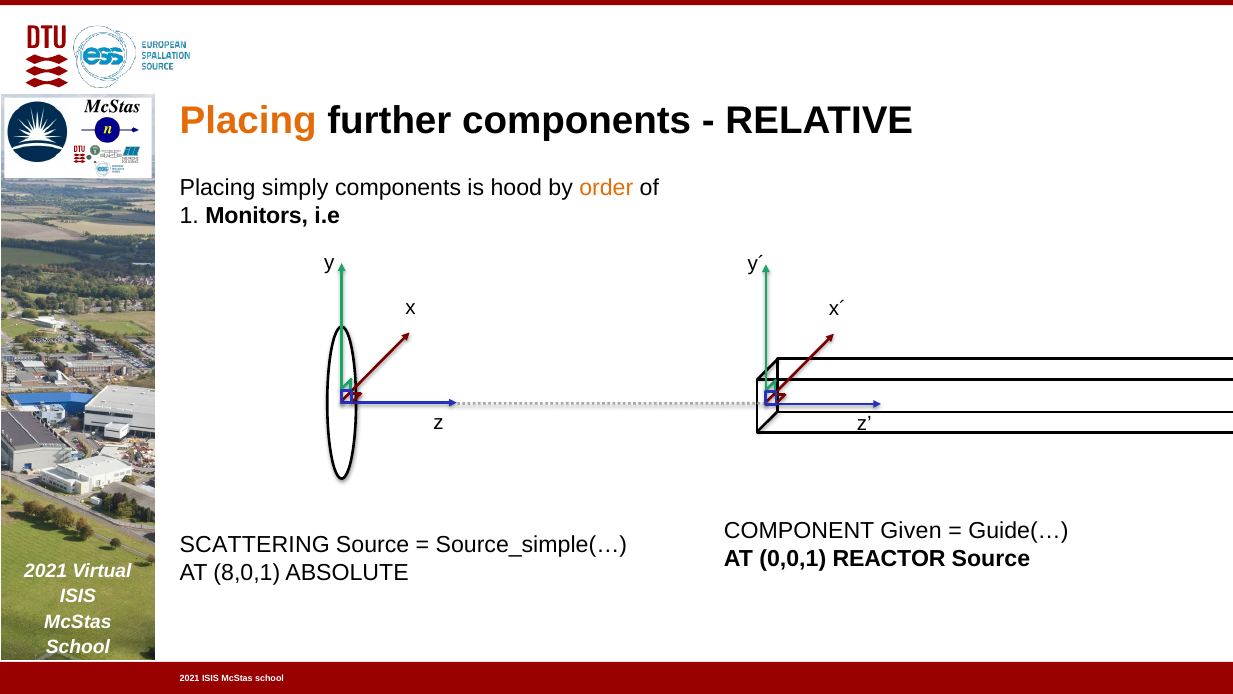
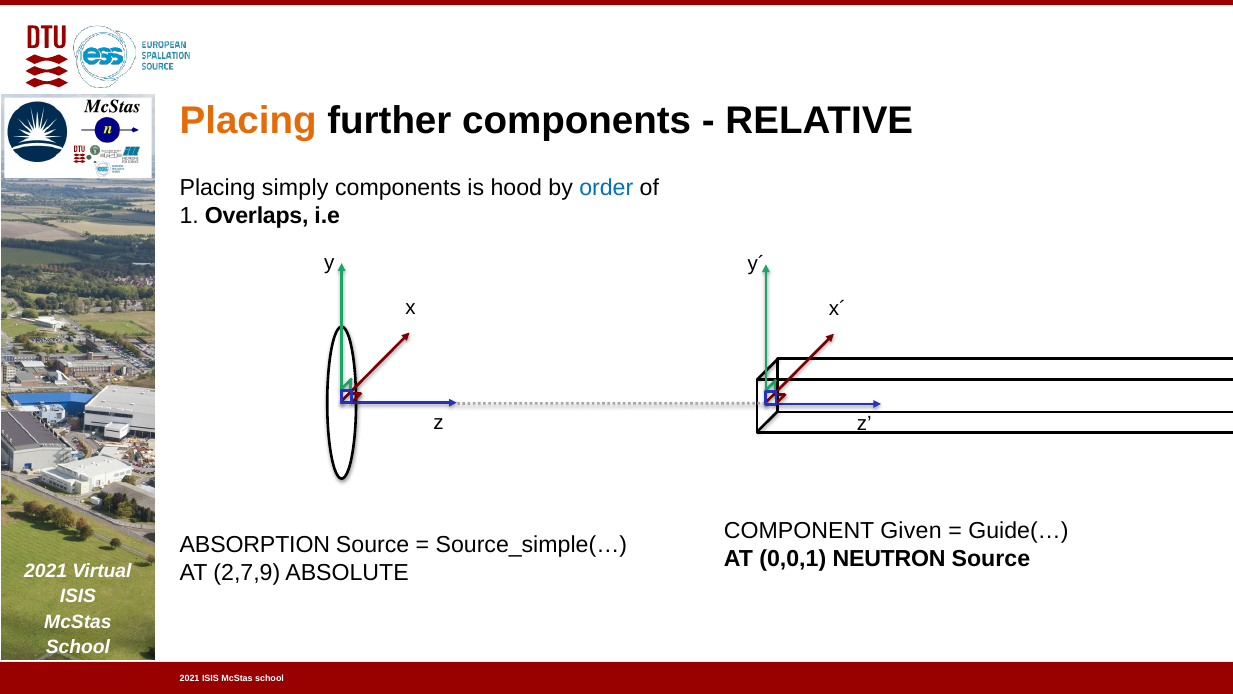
order colour: orange -> blue (606, 188)
Monitors: Monitors -> Overlaps (257, 216)
SCATTERING: SCATTERING -> ABSORPTION (255, 545)
REACTOR: REACTOR -> NEUTRON (889, 559)
8,0,1: 8,0,1 -> 2,7,9 (247, 573)
